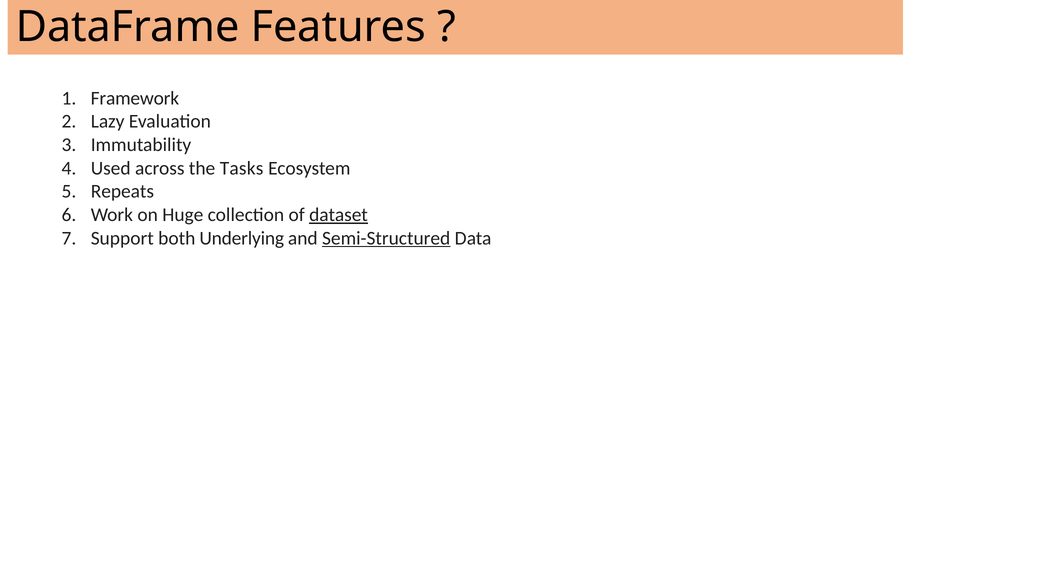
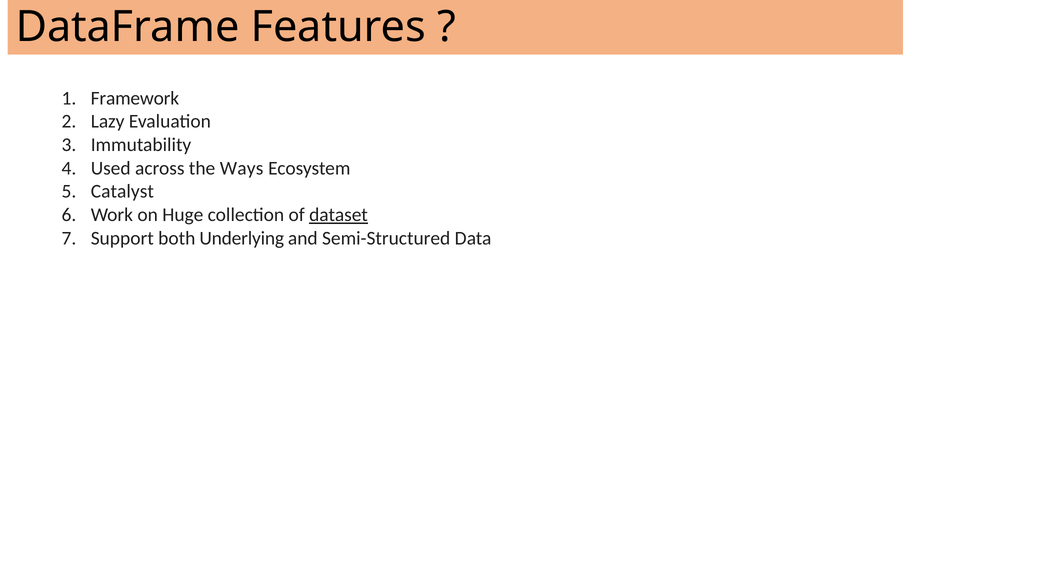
Tasks: Tasks -> Ways (242, 168)
Repeats: Repeats -> Catalyst (122, 192)
Semi-Structured underline: present -> none (386, 238)
